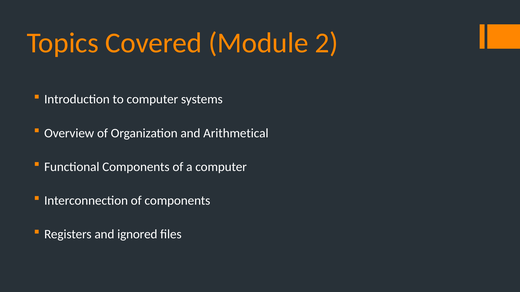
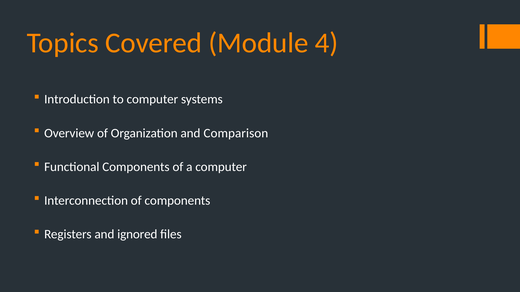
2: 2 -> 4 (327, 43)
Arithmetical: Arithmetical -> Comparison (236, 133)
